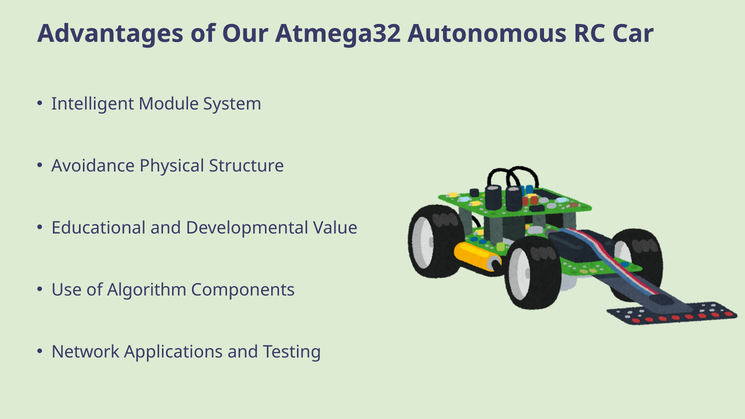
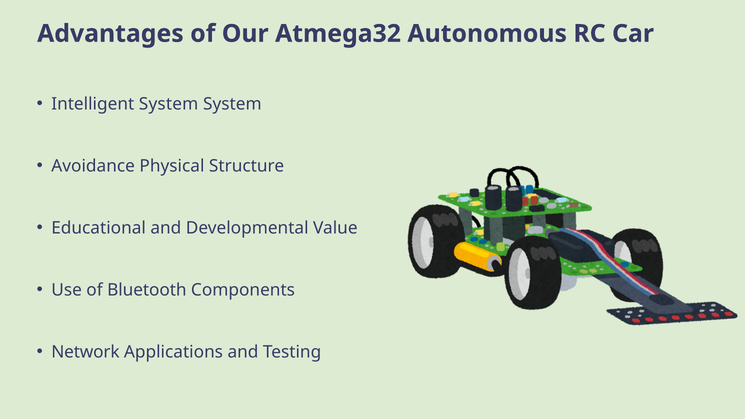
Intelligent Module: Module -> System (169, 104)
Algorithm: Algorithm -> Bluetooth (147, 290)
